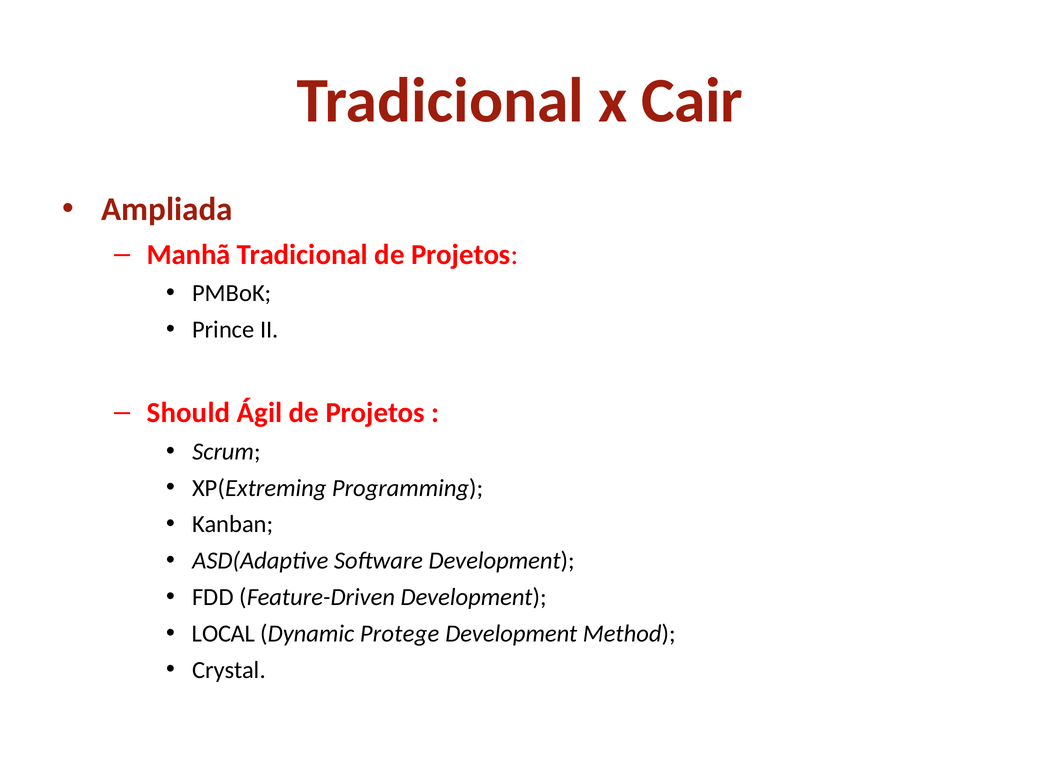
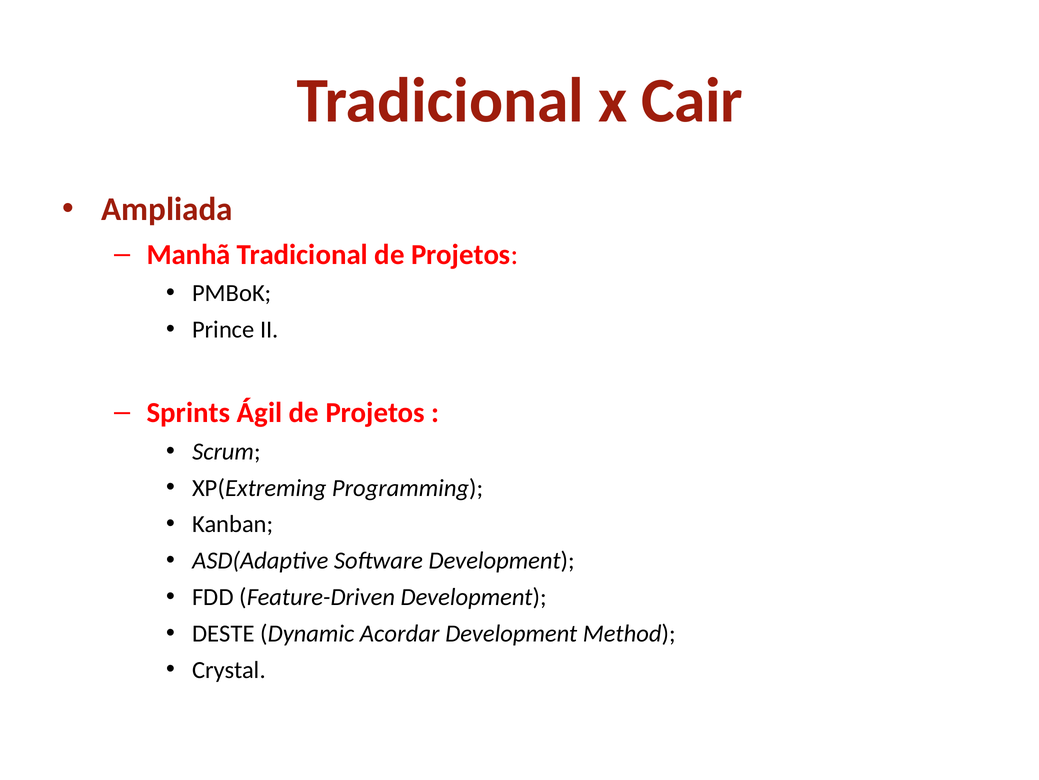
Should: Should -> Sprints (189, 412)
LOCAL: LOCAL -> DESTE (223, 633)
Protege: Protege -> Acordar (400, 633)
